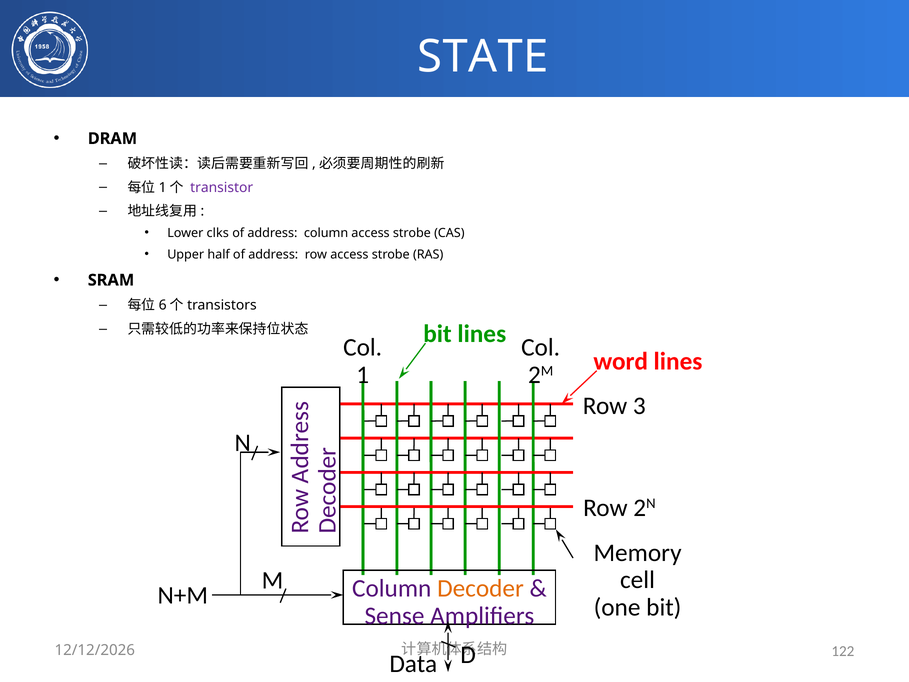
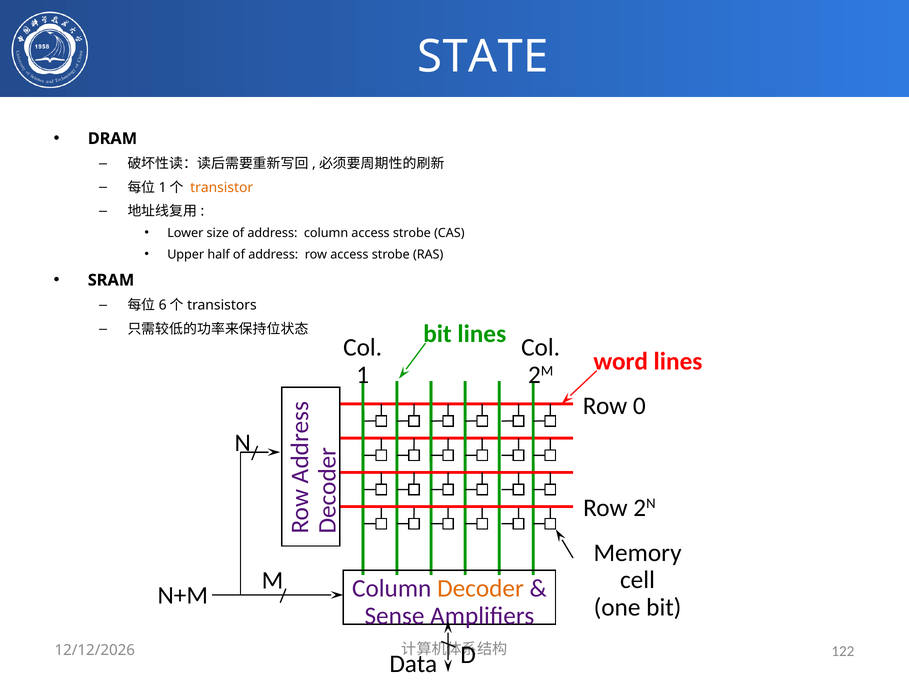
transistor colour: purple -> orange (222, 187)
clks: clks -> size (218, 233)
3: 3 -> 0 (639, 406)
